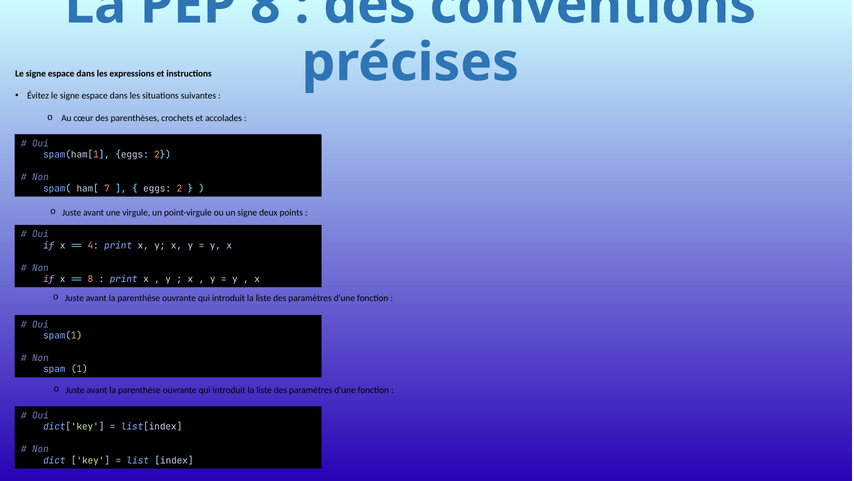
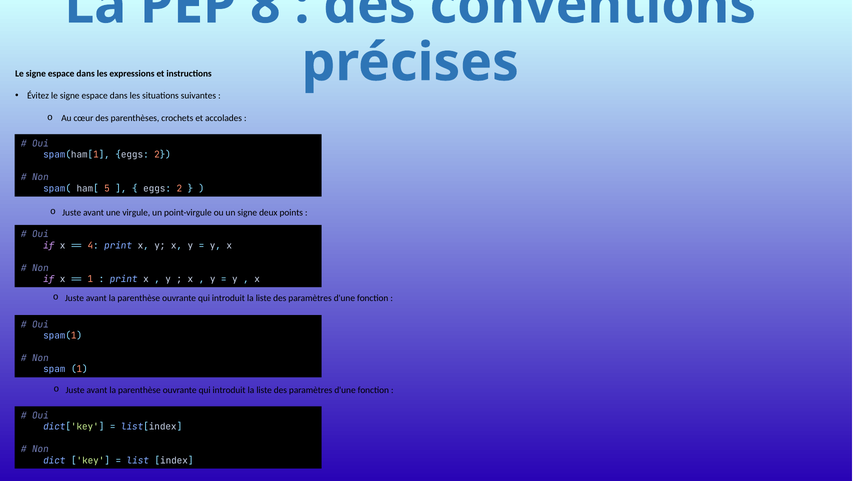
7: 7 -> 5 (107, 188)
8: 8 -> 1 (90, 279)
